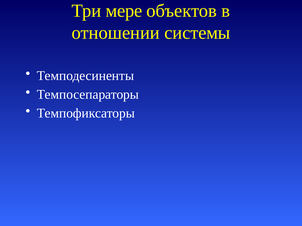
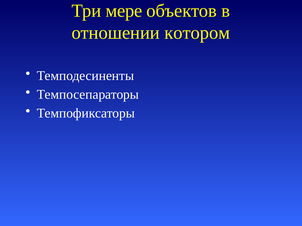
системы: системы -> котором (197, 33)
